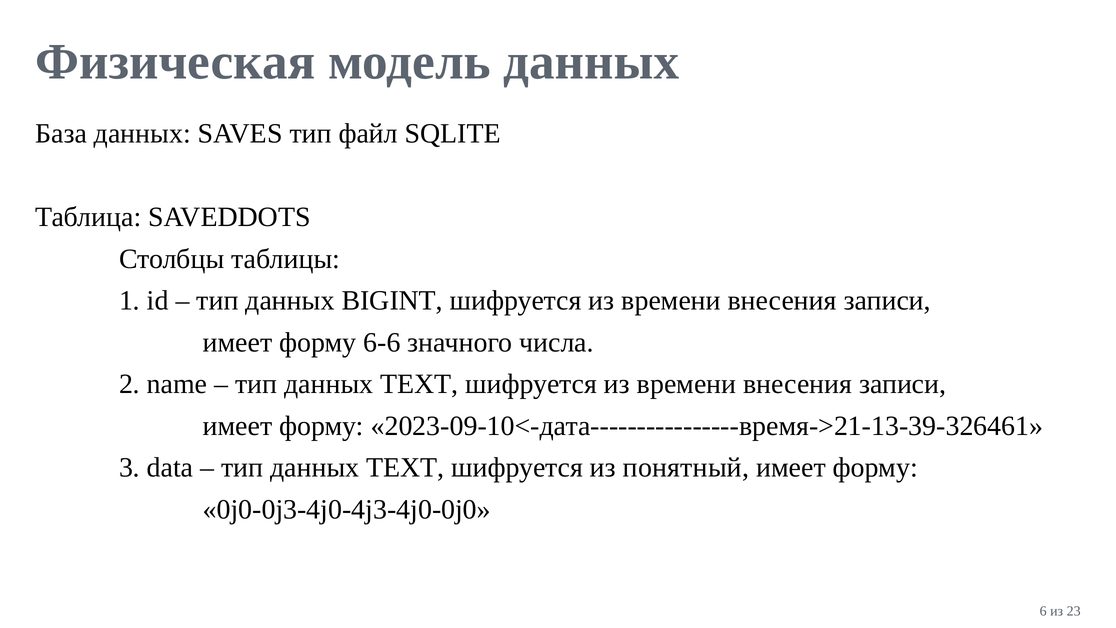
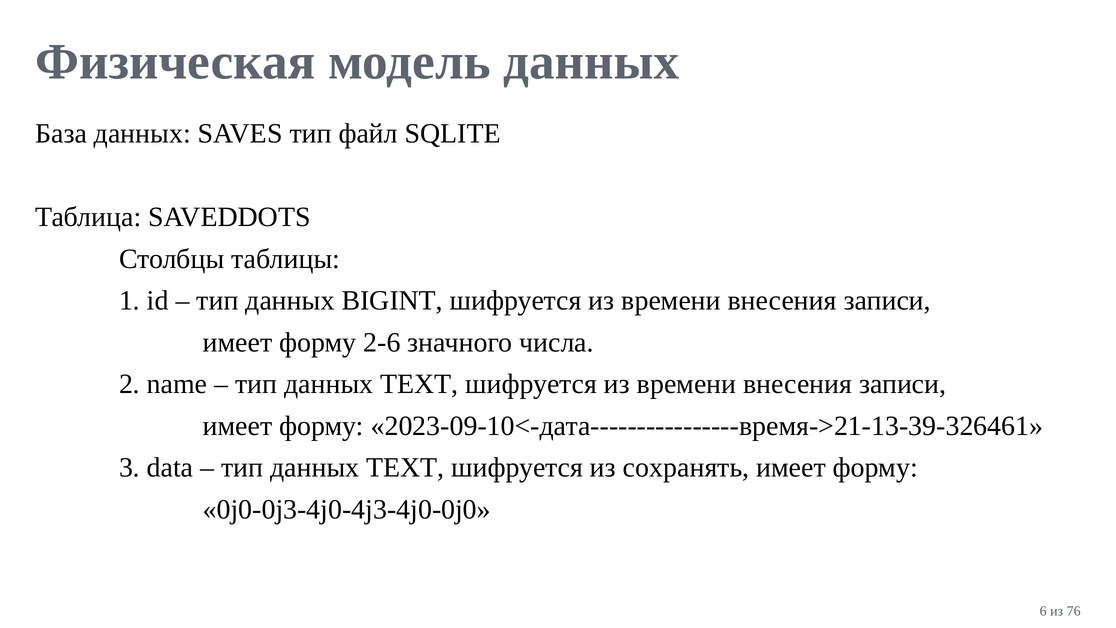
6-6: 6-6 -> 2-6 (382, 342)
понятный: понятный -> сохранять (686, 467)
23: 23 -> 76 (1074, 611)
